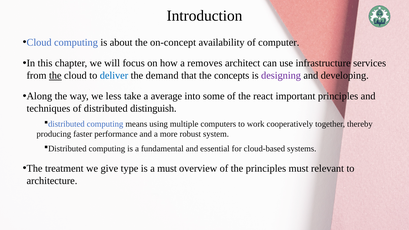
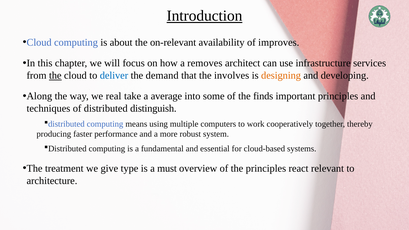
Introduction underline: none -> present (205, 16)
on-concept: on-concept -> on-relevant (173, 42)
computer: computer -> improves (279, 42)
concepts: concepts -> involves (232, 75)
designing colour: purple -> orange (281, 75)
less: less -> real (114, 96)
react: react -> finds (263, 96)
principles must: must -> react (299, 169)
